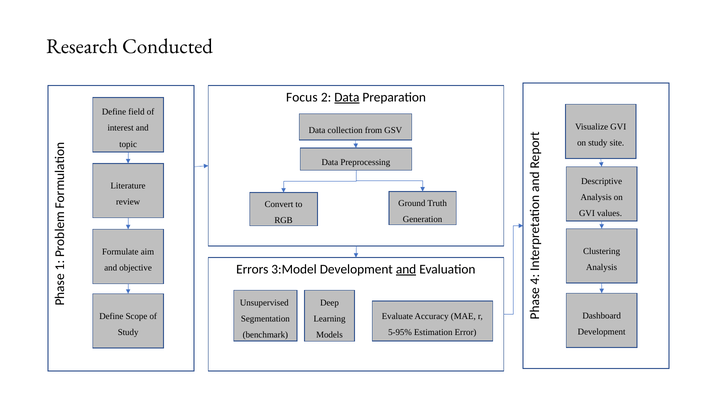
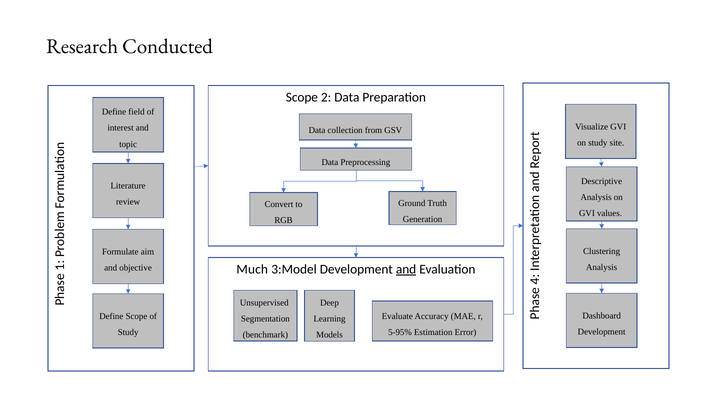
Focus: Focus -> Scope (302, 97)
Data underline: present -> none (347, 97)
Errors: Errors -> Much (252, 269)
